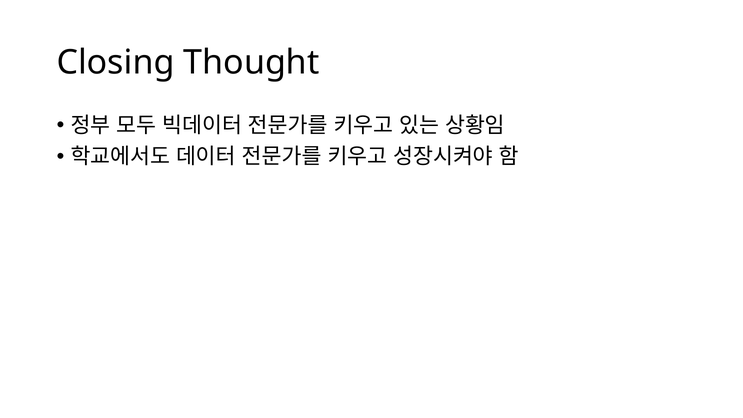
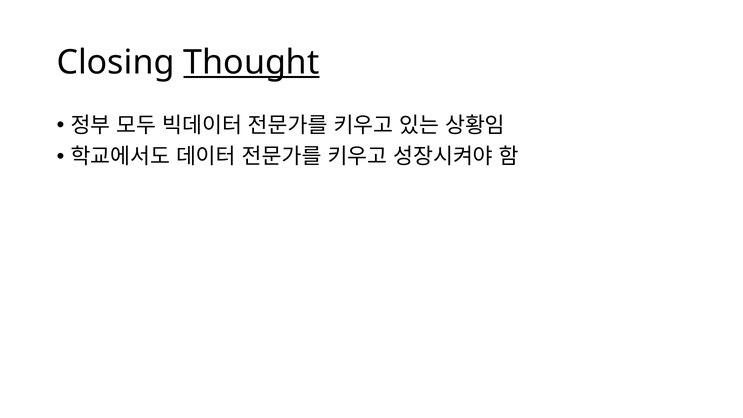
Thought underline: none -> present (251, 62)
